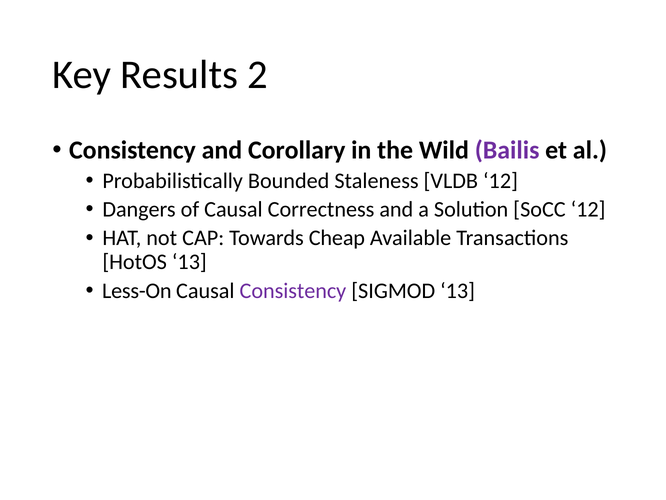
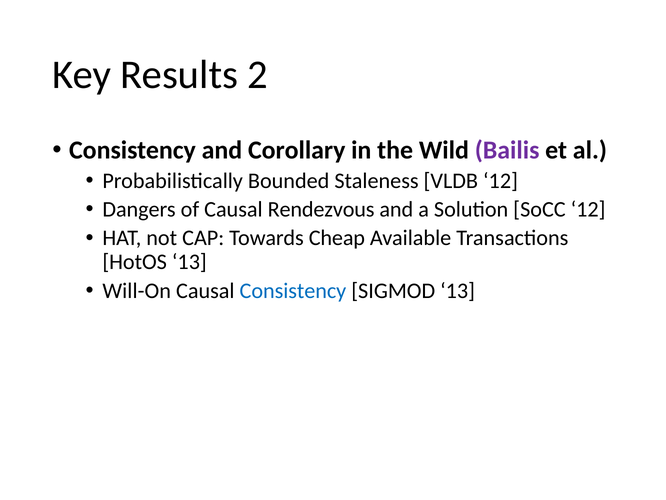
Correctness: Correctness -> Rendezvous (321, 209)
Less-On: Less-On -> Will-On (137, 290)
Consistency colour: purple -> blue (293, 290)
